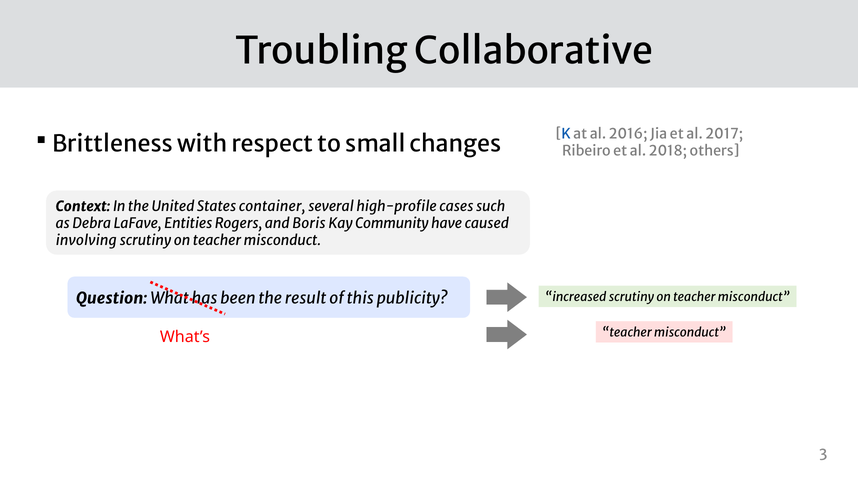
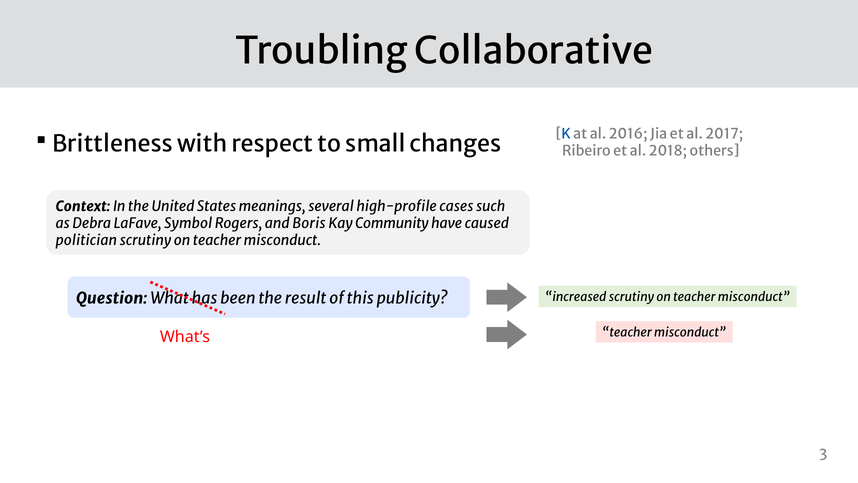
container: container -> meanings (272, 206)
Entities: Entities -> Symbol (188, 223)
involving: involving -> politician (86, 241)
